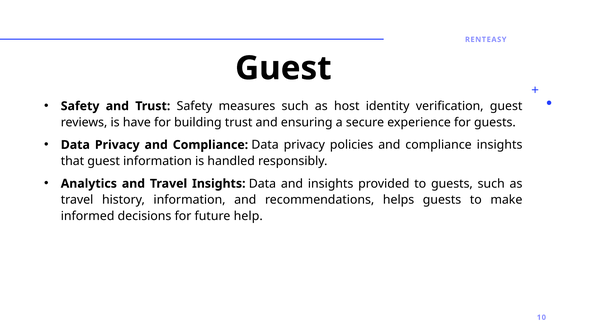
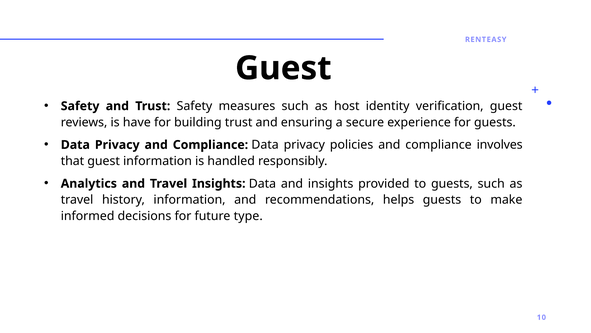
compliance insights: insights -> involves (500, 145)
help: help -> type (248, 216)
